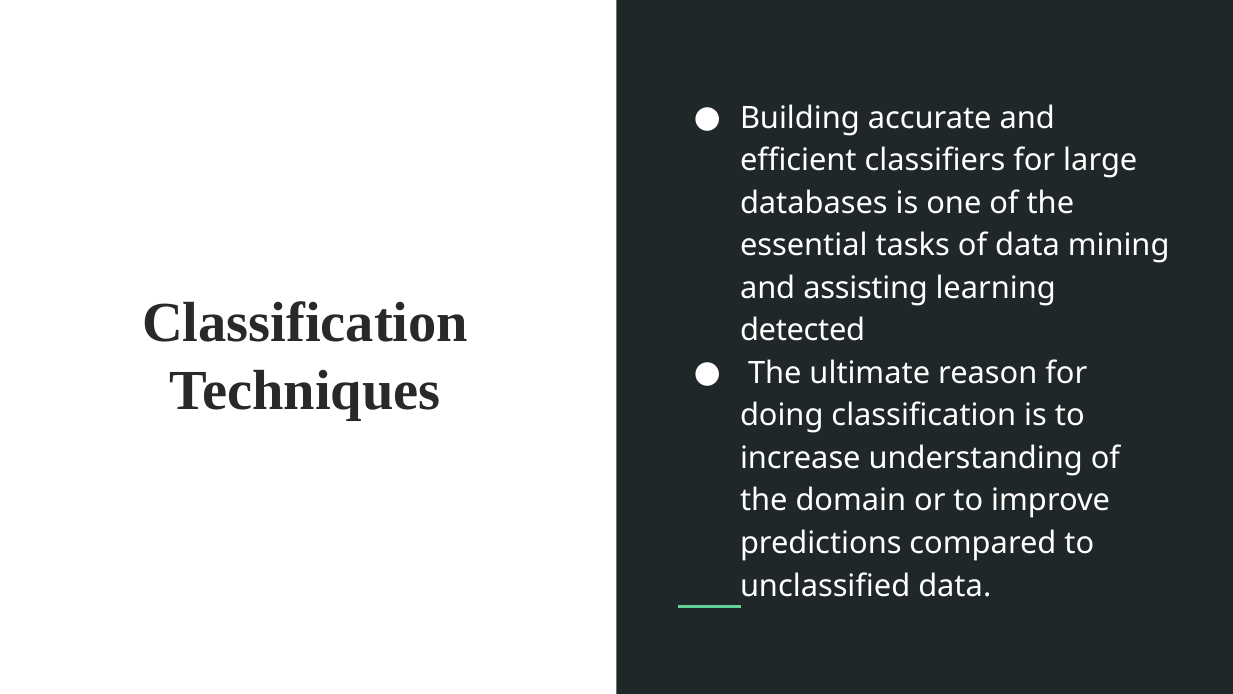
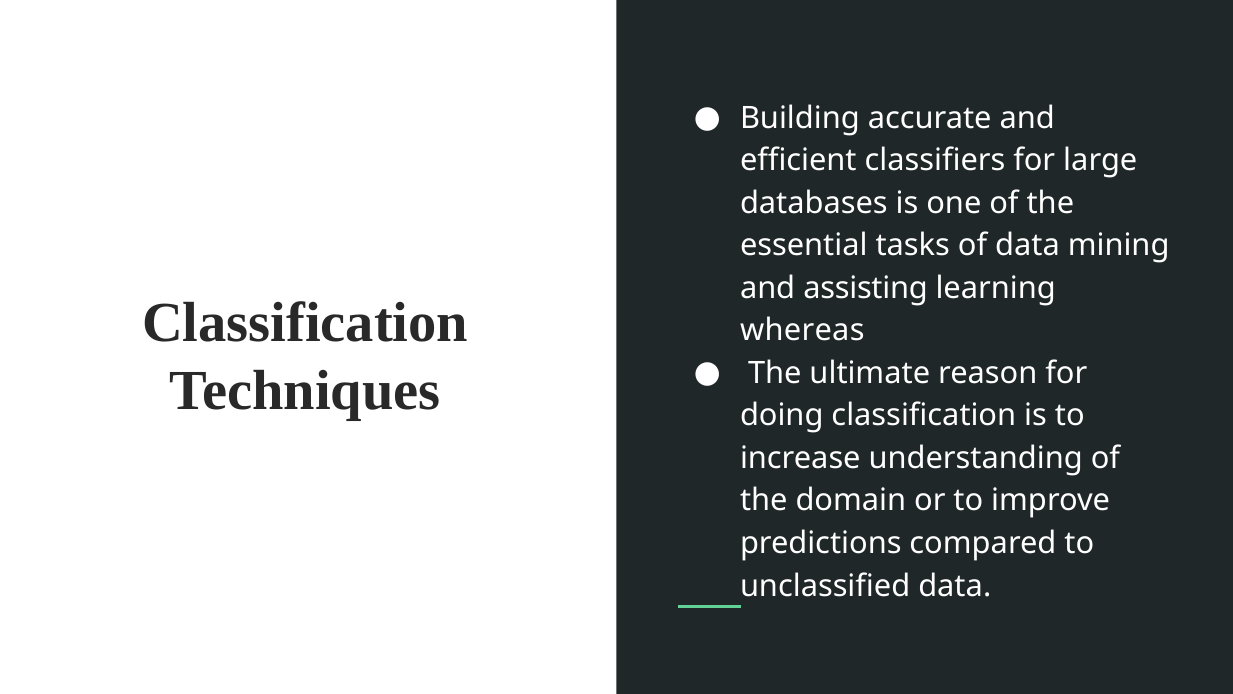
detected: detected -> whereas (802, 330)
